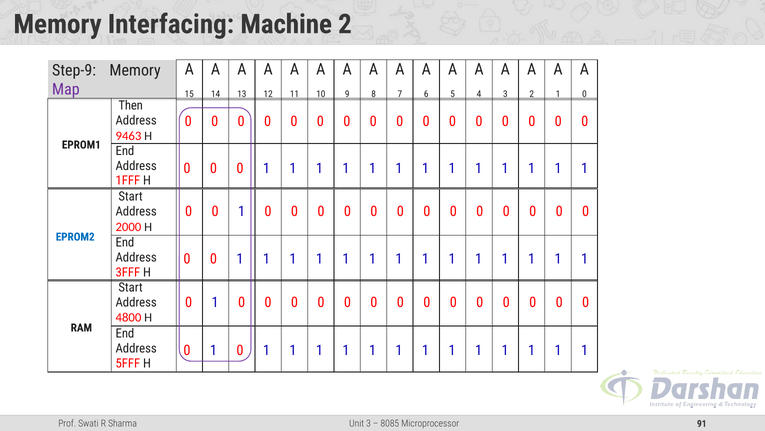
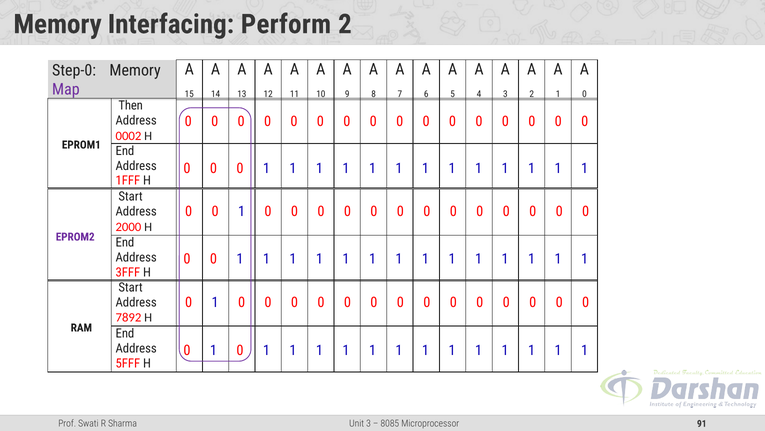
Machine: Machine -> Perform (286, 24)
Step-9: Step-9 -> Step-0 (74, 70)
9463: 9463 -> 0002 (128, 136)
EPROM2 colour: blue -> purple (75, 237)
4800: 4800 -> 7892 (128, 317)
